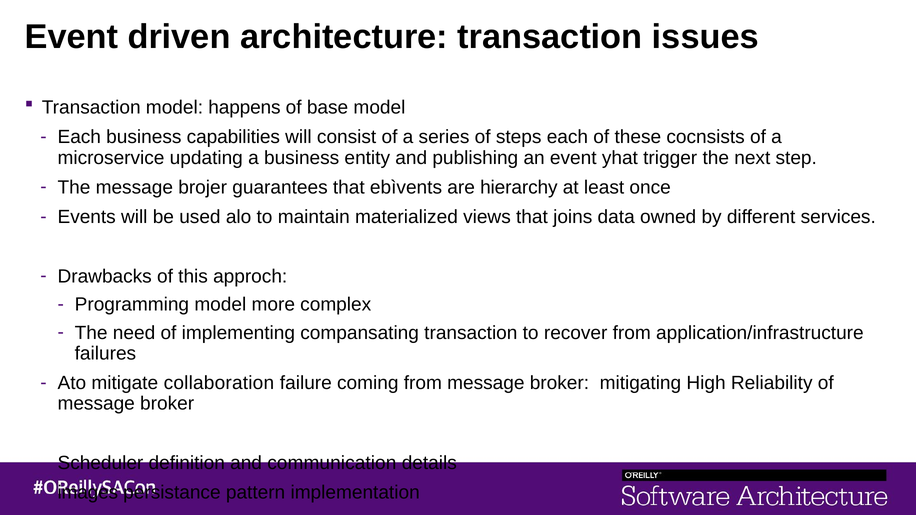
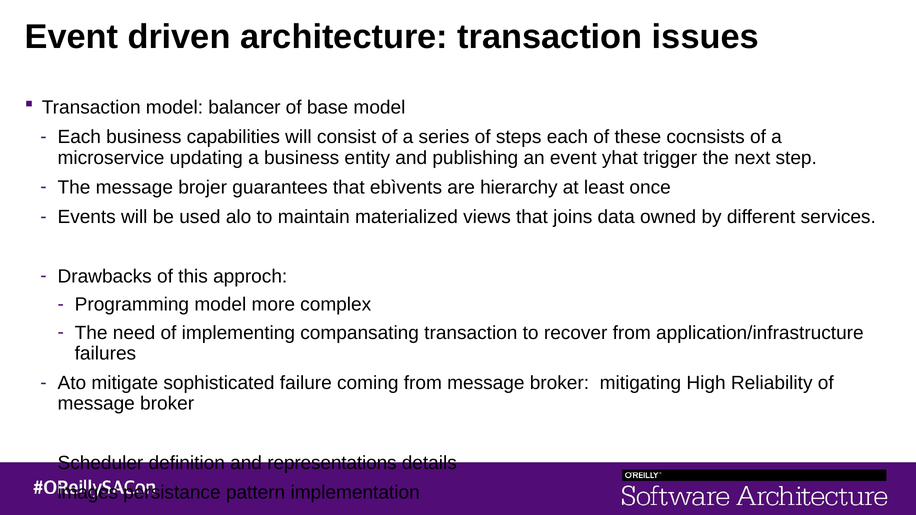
happens: happens -> balancer (244, 108)
collaboration: collaboration -> sophisticated (219, 383)
communication: communication -> representations (332, 463)
